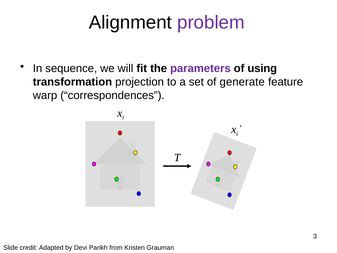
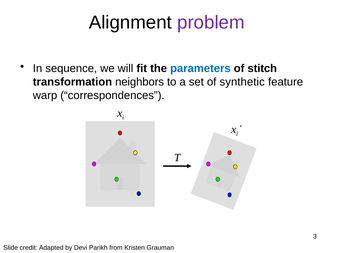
parameters colour: purple -> blue (200, 68)
using: using -> stitch (262, 68)
projection: projection -> neighbors (140, 82)
generate: generate -> synthetic (242, 82)
